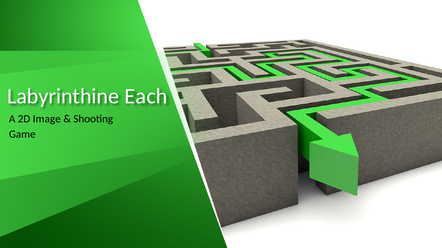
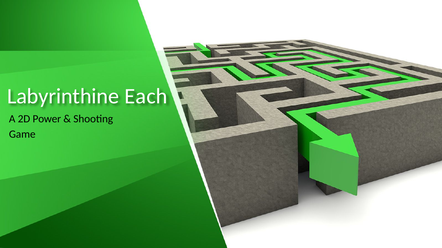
Image: Image -> Power (47, 119)
